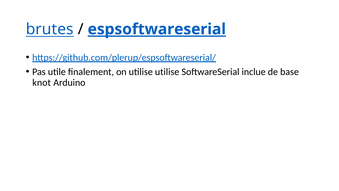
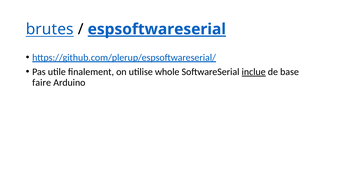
utilise utilise: utilise -> whole (167, 72)
inclue underline: none -> present (254, 72)
knot: knot -> faire (42, 82)
